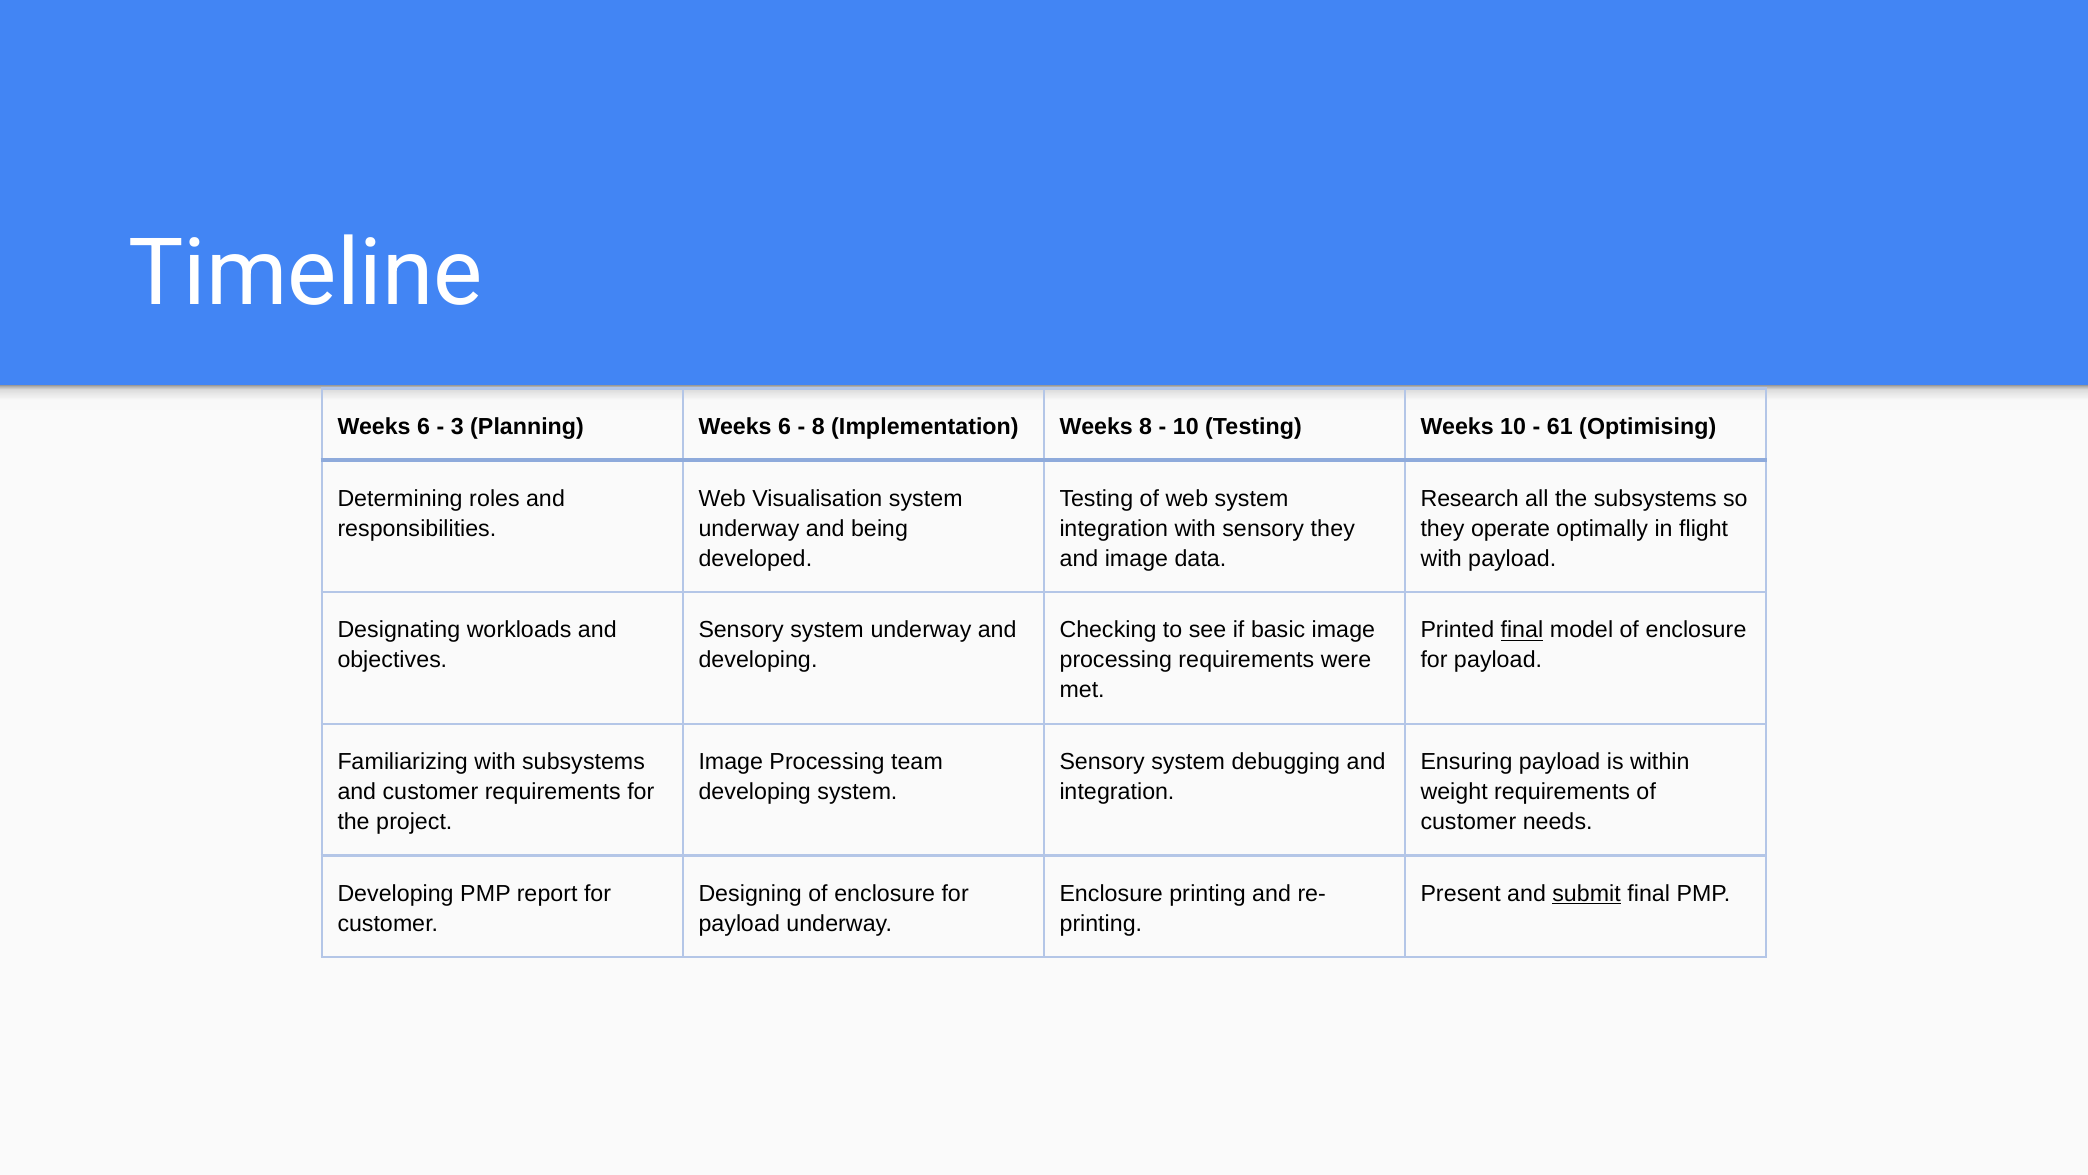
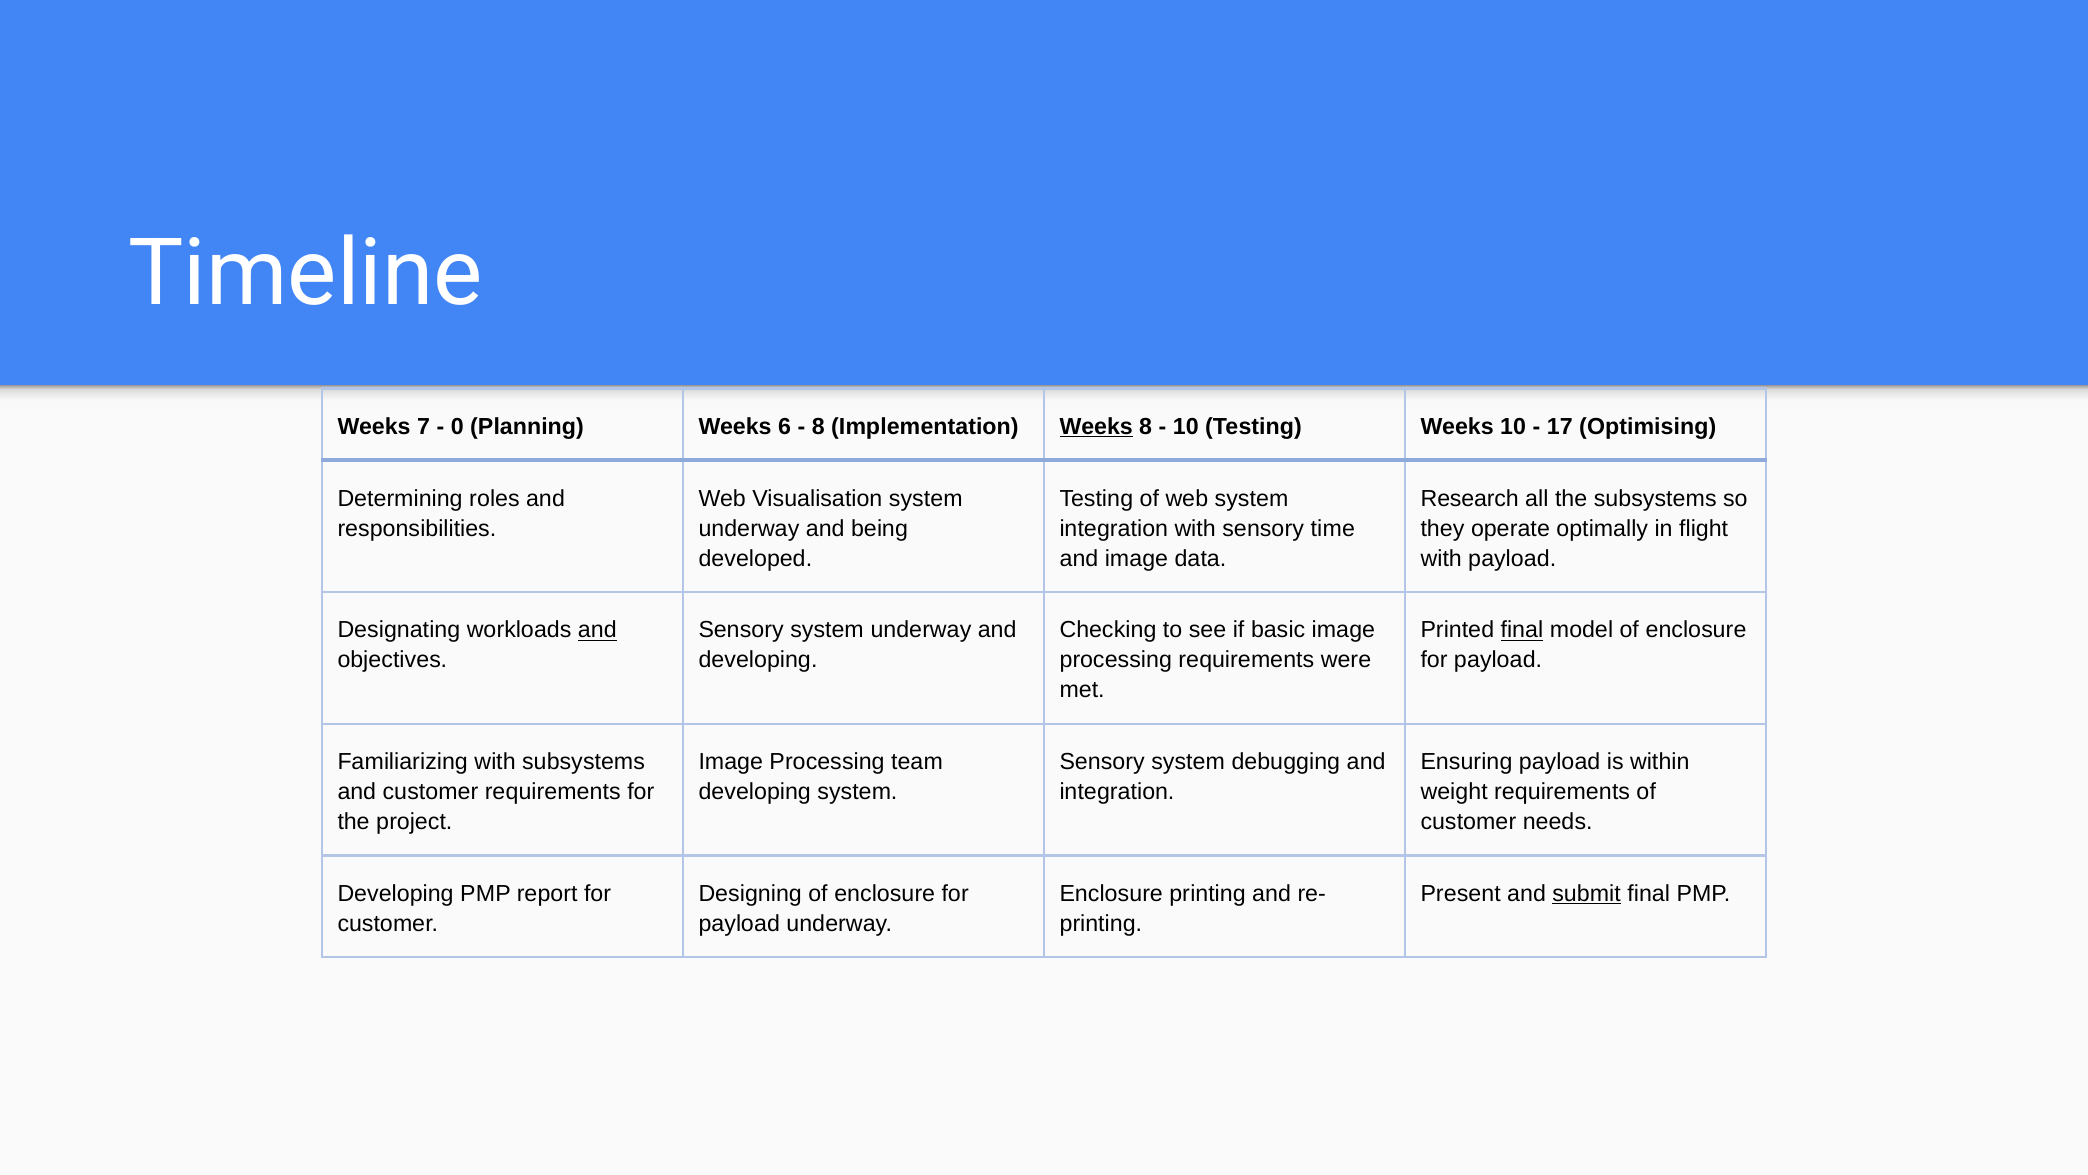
6: 6 -> 7 (424, 427)
3: 3 -> 0 (457, 427)
Weeks underline: none -> present (1096, 427)
61: 61 -> 17 (1560, 427)
sensory they: they -> time (1333, 528)
and underline: none -> present (597, 630)
